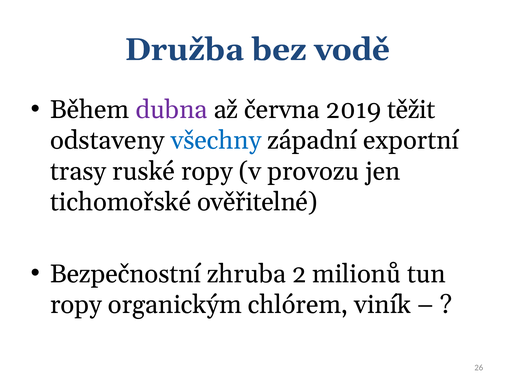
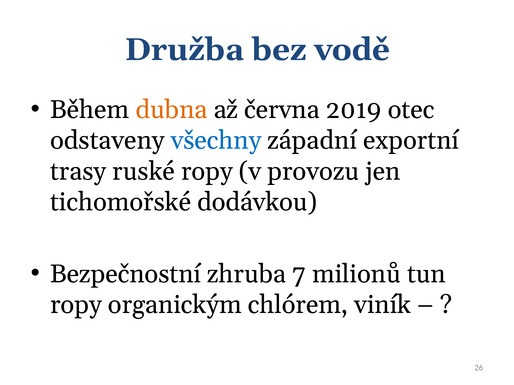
dubna colour: purple -> orange (171, 110)
těžit: těžit -> otec (411, 110)
ověřitelné: ověřitelné -> dodávkou (257, 202)
2: 2 -> 7 (299, 274)
